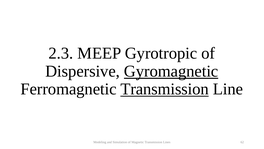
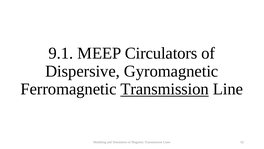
2.3: 2.3 -> 9.1 (61, 53)
Gyrotropic: Gyrotropic -> Circulators (161, 53)
Gyromagnetic underline: present -> none (171, 71)
